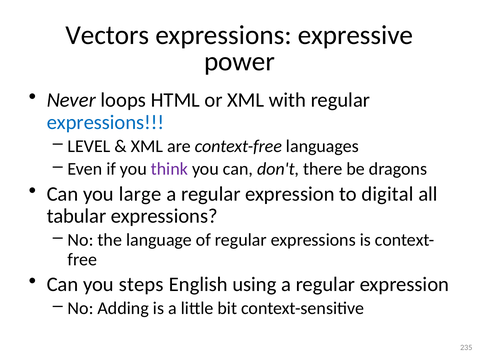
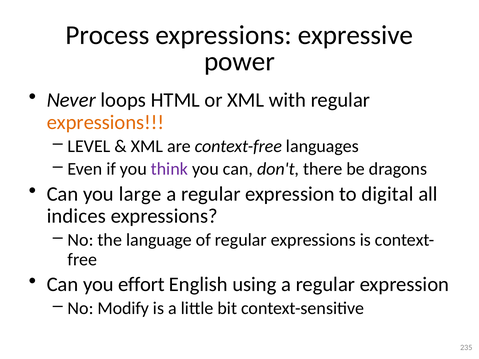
Vectors: Vectors -> Process (107, 35)
expressions colour: blue -> orange (105, 122)
tabular: tabular -> indices (76, 216)
steps: steps -> effort (141, 285)
Adding: Adding -> Modify (123, 308)
